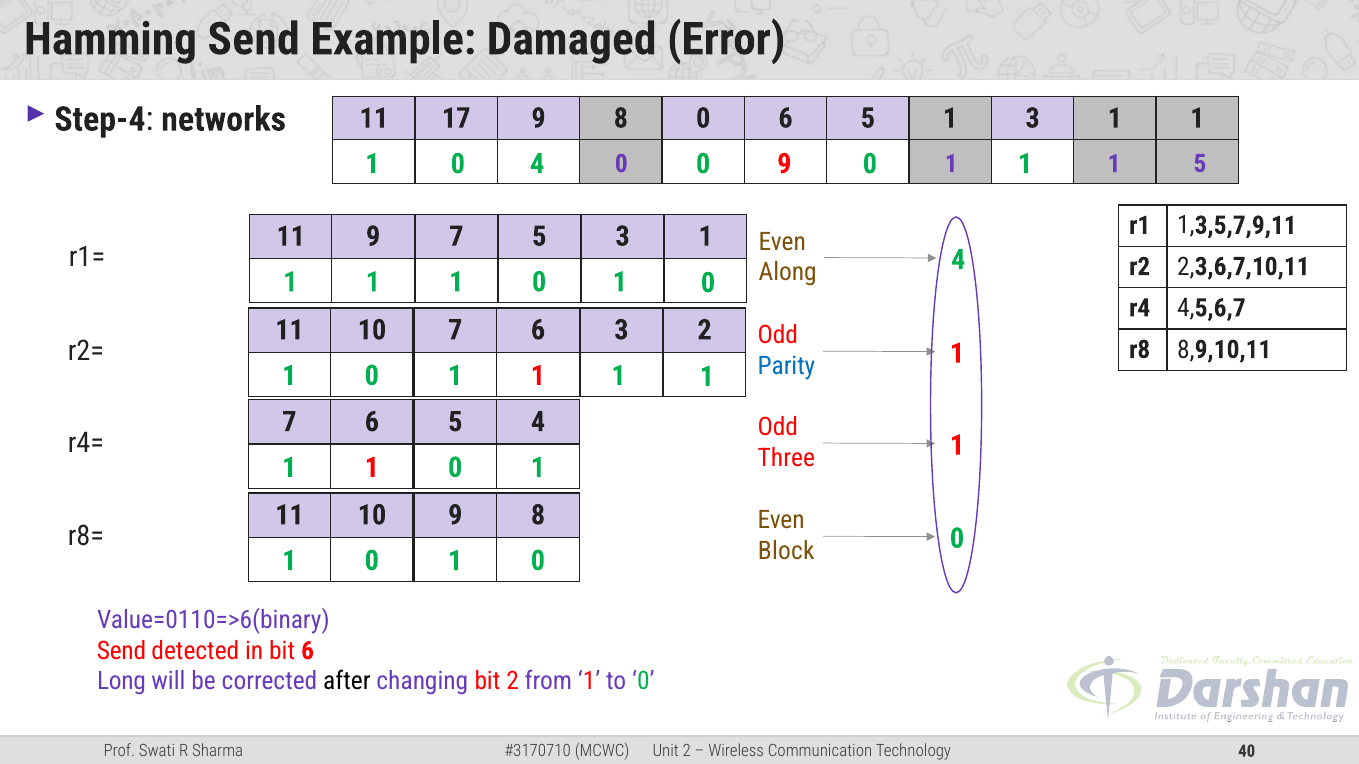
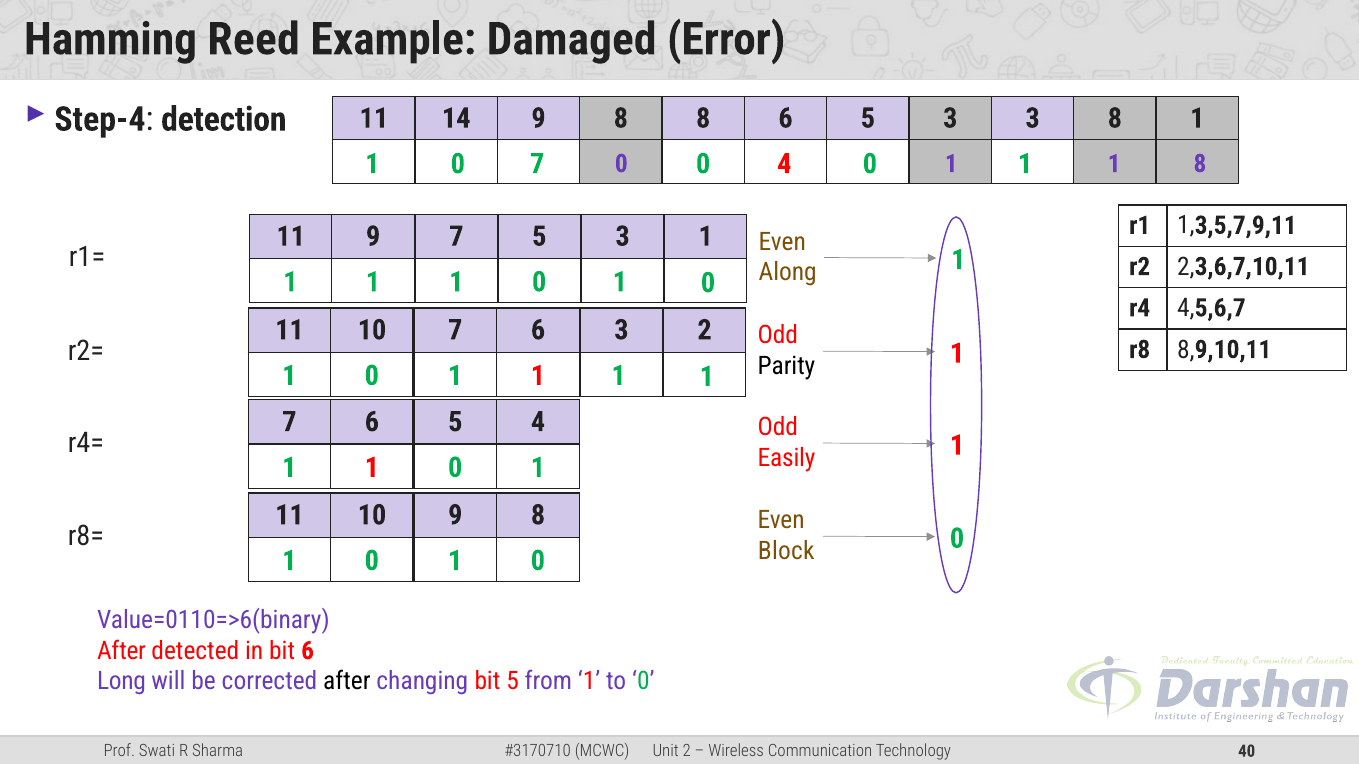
Hamming Send: Send -> Reed (254, 39)
networks: networks -> detection (224, 119)
17: 17 -> 14 (456, 118)
9 8 0: 0 -> 8 (703, 118)
6 5 1: 1 -> 3 (950, 118)
1: 1 -> 8 (1115, 118)
1 0 4: 4 -> 7 (537, 164)
9: 9 -> 4 (784, 164)
1 1 5: 5 -> 8 (1200, 164)
r1= 4: 4 -> 1 (958, 260)
Parity colour: blue -> black (786, 366)
Three: Three -> Easily (786, 458)
Send: Send -> After (122, 651)
bit 2: 2 -> 5 (513, 682)
